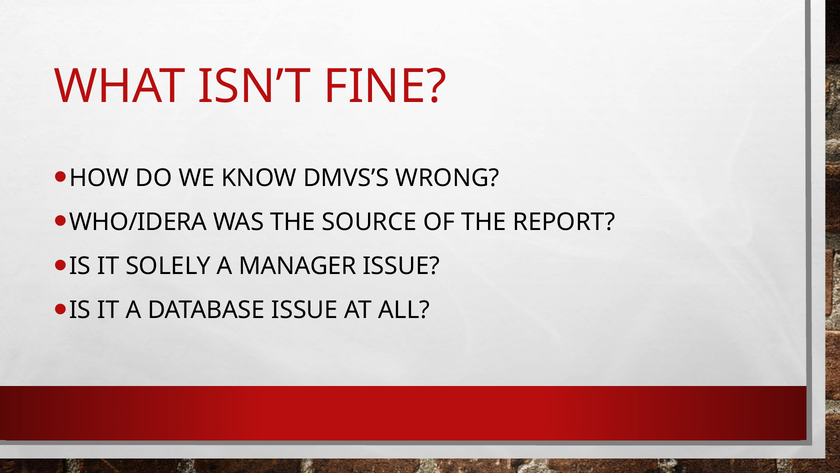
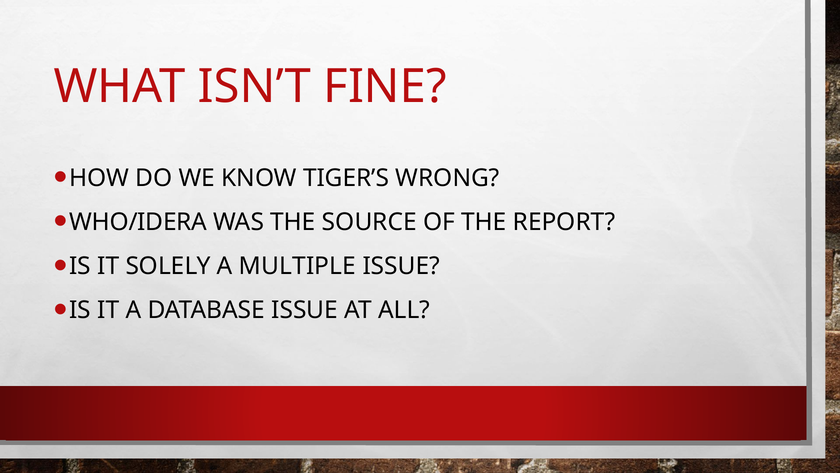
DMVS’S: DMVS’S -> TIGER’S (346, 178)
MANAGER: MANAGER -> MULTIPLE (297, 266)
